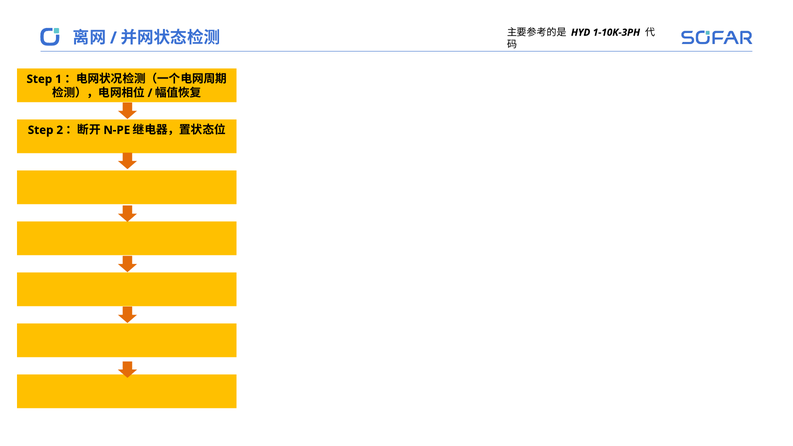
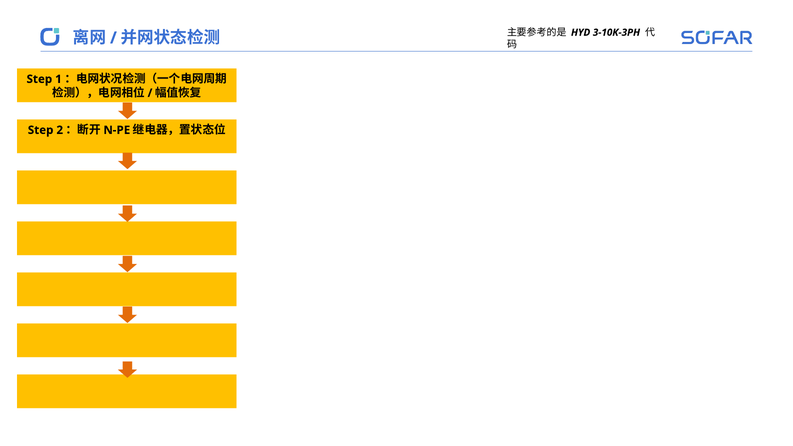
1-10K-3PH: 1-10K-3PH -> 3-10K-3PH (616, 32)
